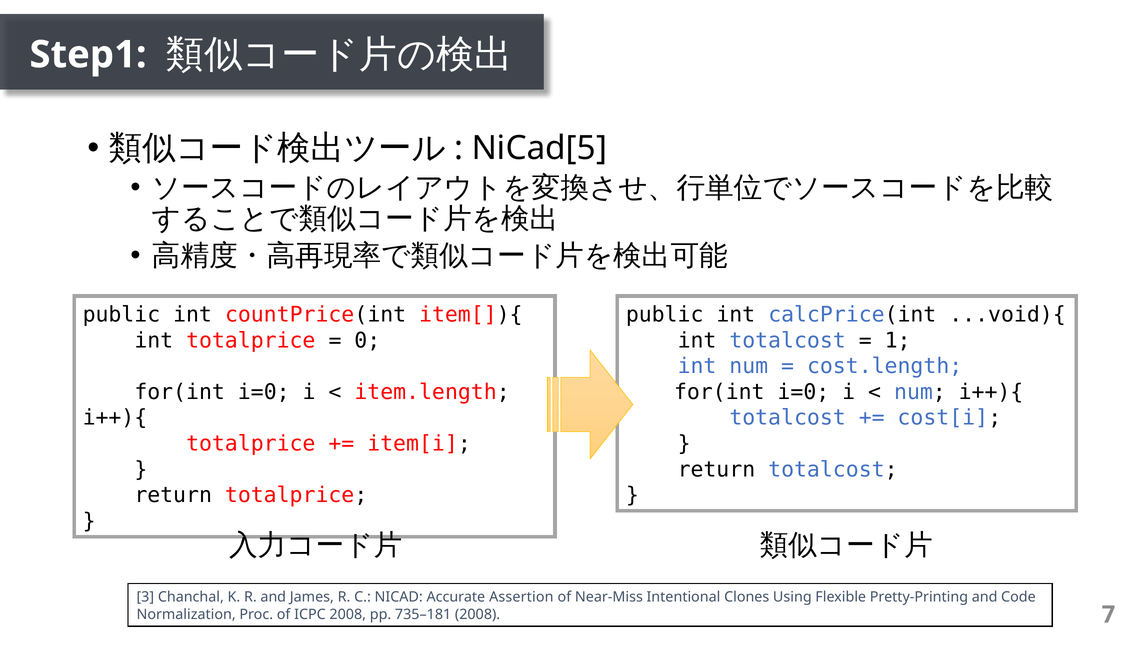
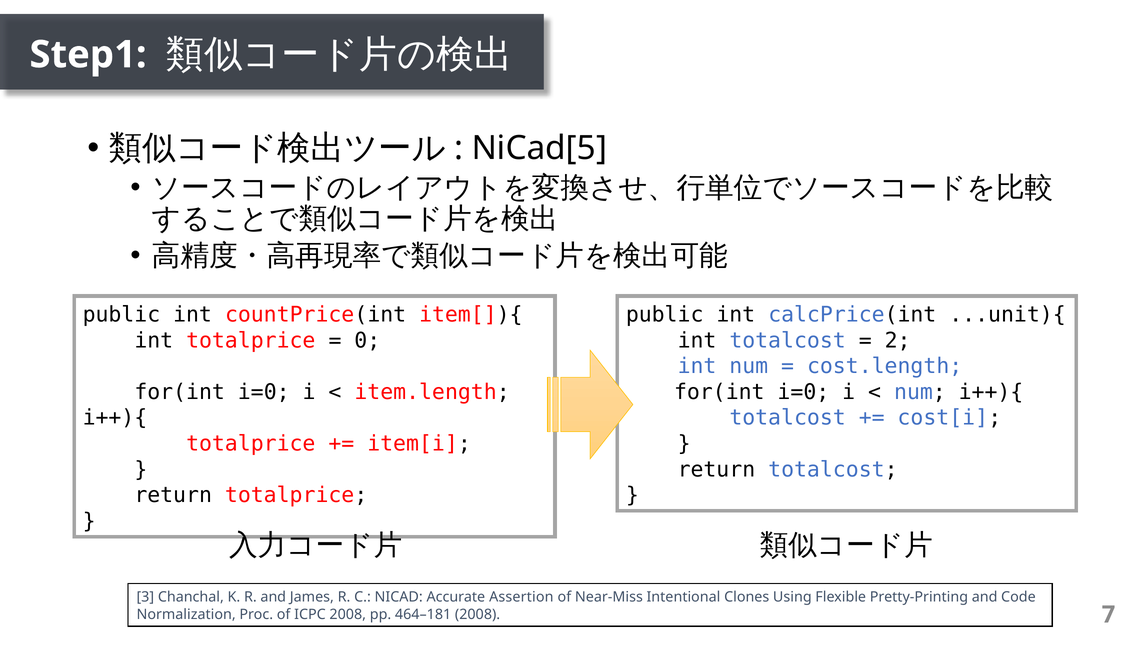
...void){: ...void){ -> ...unit){ (1008, 315)
1: 1 -> 2 (898, 341)
735–181: 735–181 -> 464–181 (423, 615)
